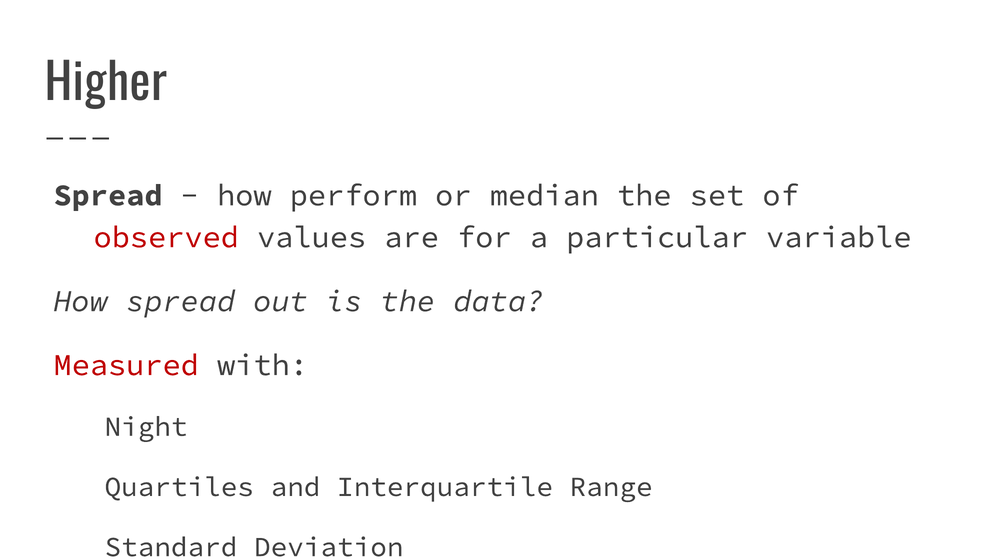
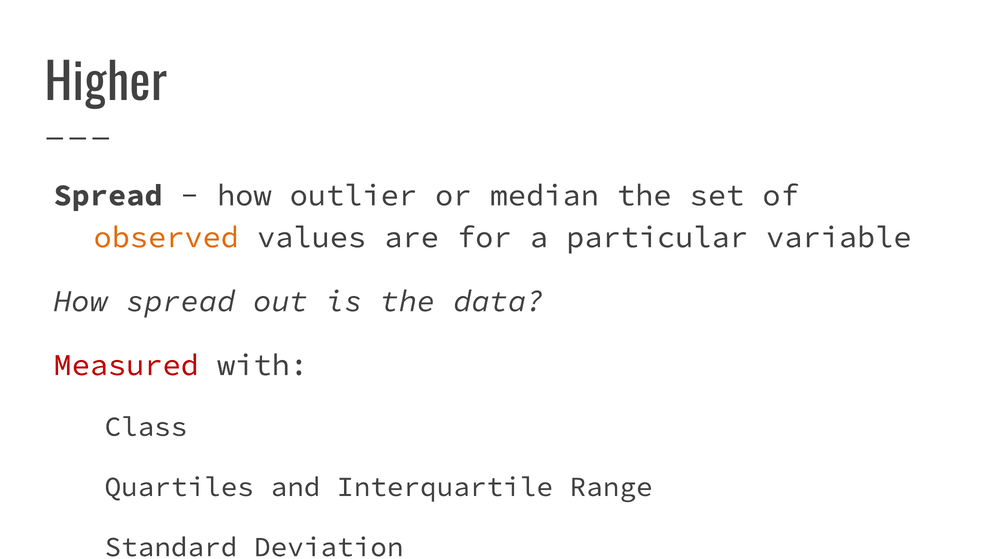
perform: perform -> outlier (353, 195)
observed colour: red -> orange (166, 237)
Night: Night -> Class (146, 427)
